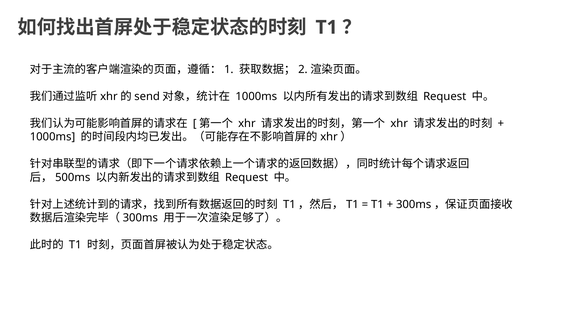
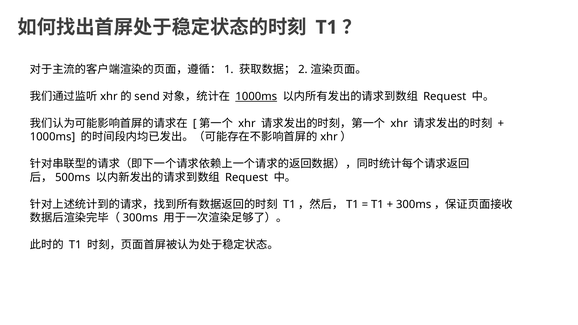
1000ms underline: none -> present (256, 97)
